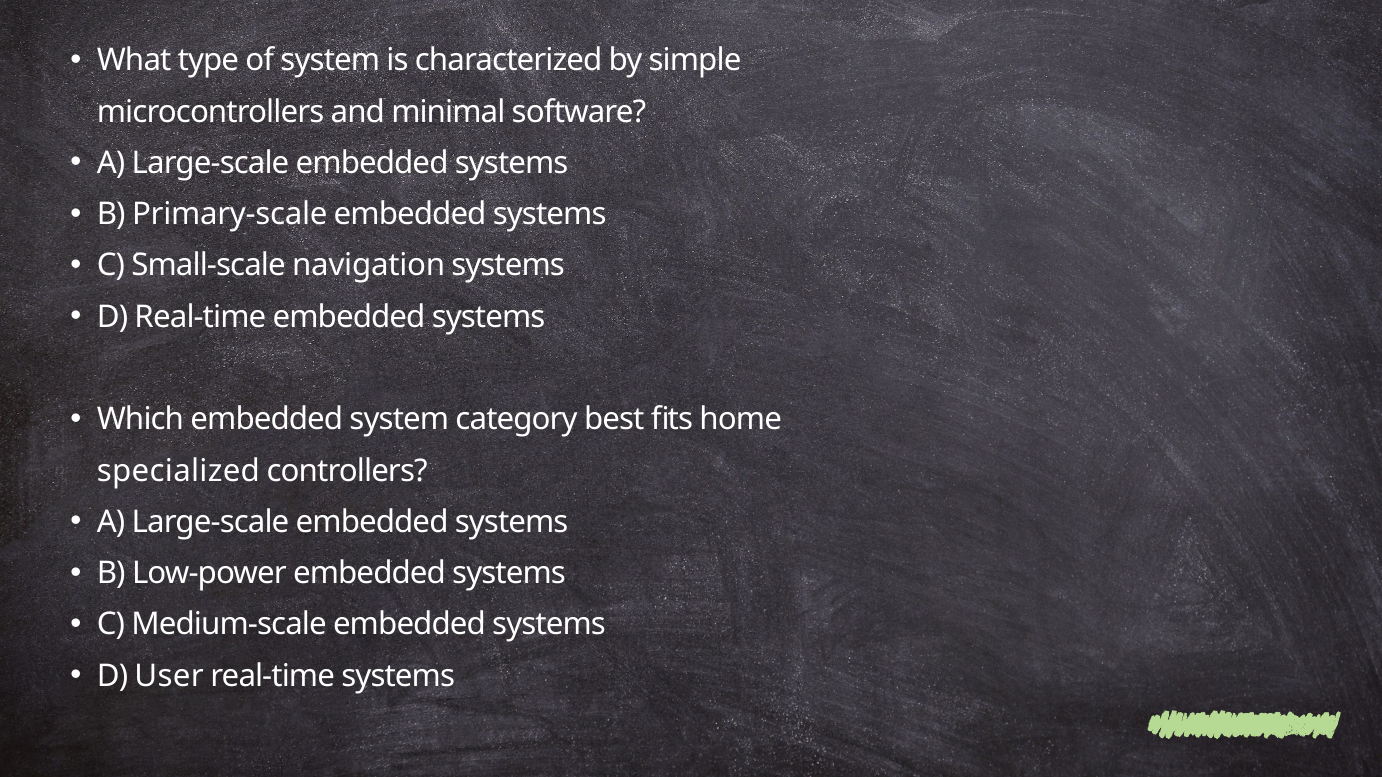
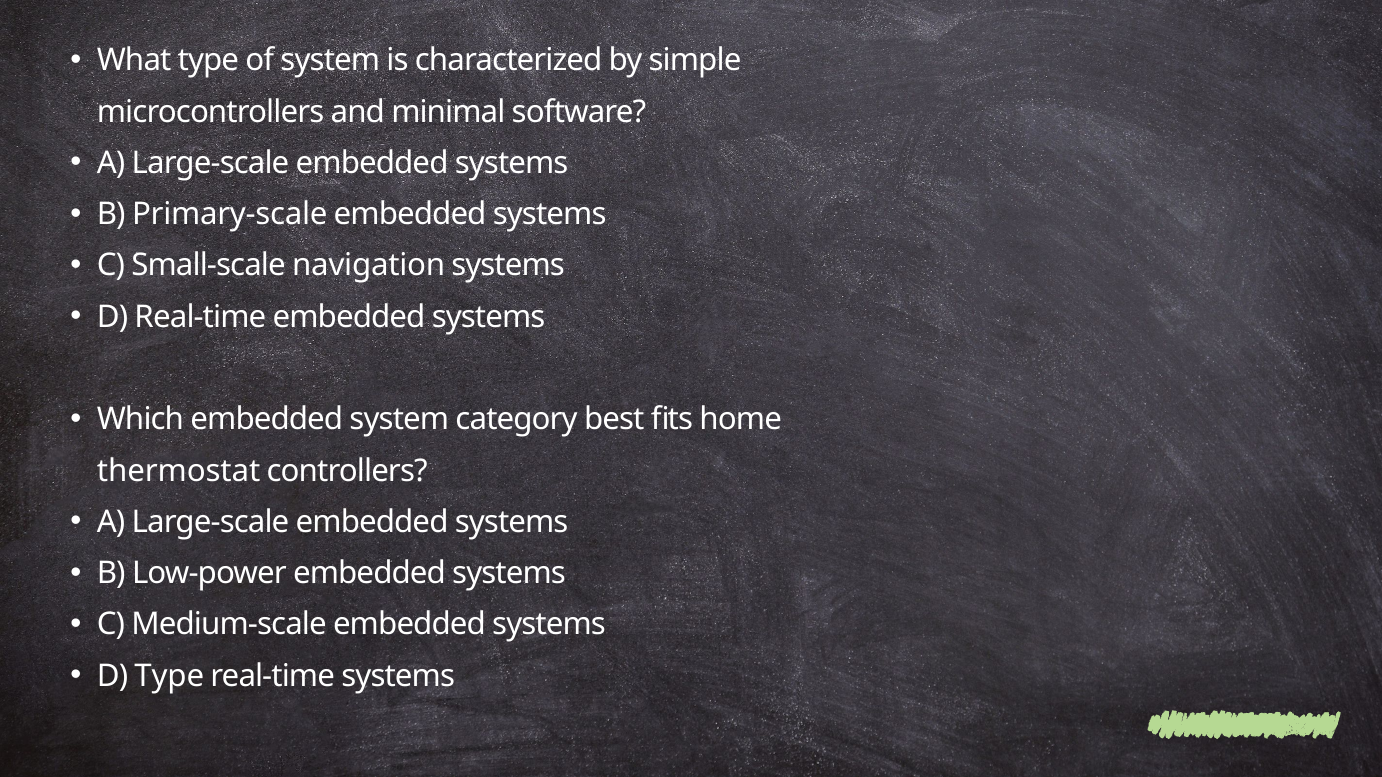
specialized: specialized -> thermostat (179, 471)
D User: User -> Type (169, 676)
